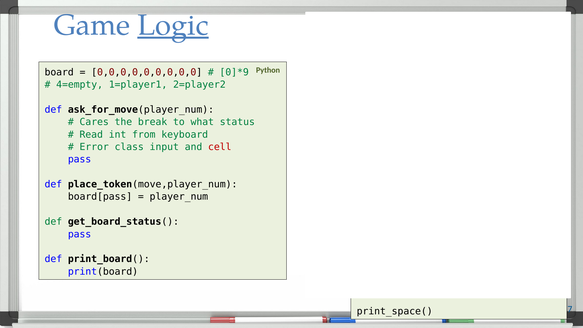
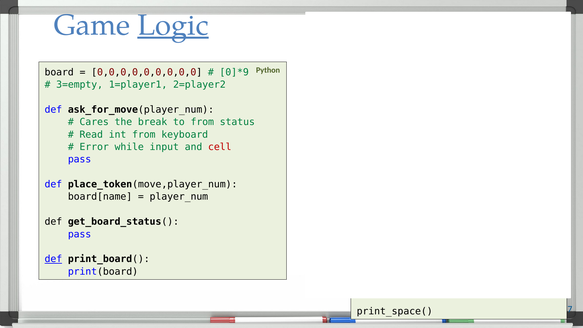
4=empty: 4=empty -> 3=empty (80, 85)
to what: what -> from (202, 122)
Error class: class -> while (129, 147)
board[pass: board[pass -> board[name (100, 197)
def colour: green -> black (53, 222)
def underline: none -> present (53, 259)
